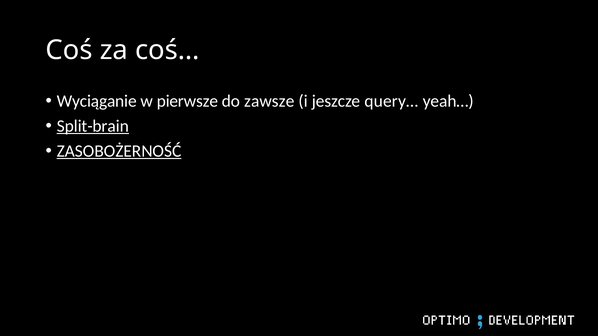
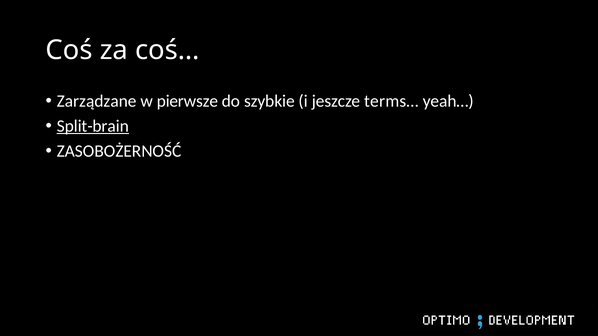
Wyciąganie: Wyciąganie -> Zarządzane (97, 101)
zawsze: zawsze -> szybkie (269, 101)
query…: query… -> terms… (391, 101)
ZASOBOŻERNOŚĆ underline: present -> none (119, 151)
